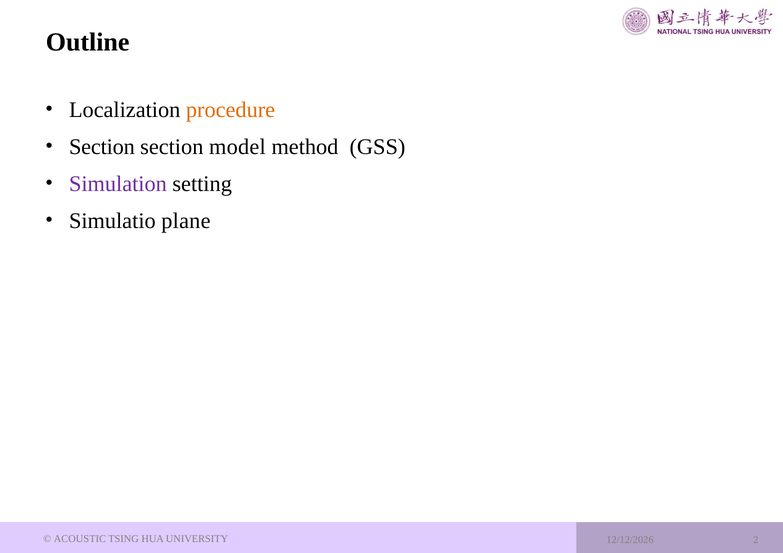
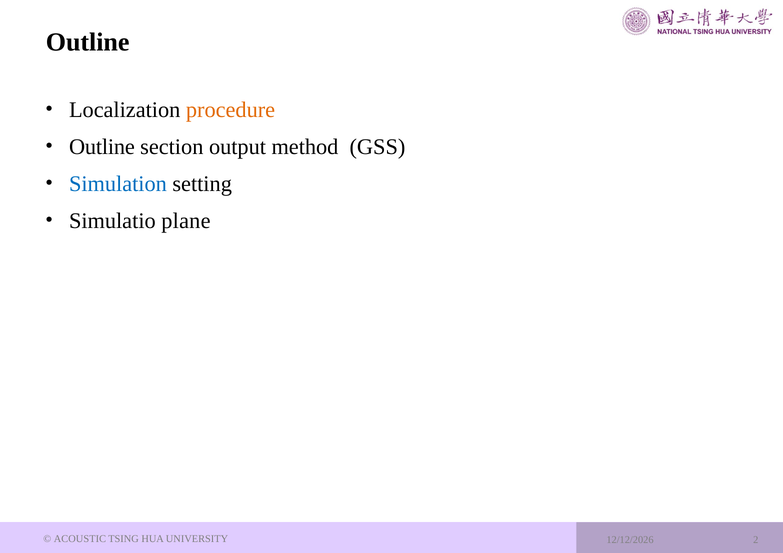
Section: Section -> Outline (102, 147)
model: model -> output (238, 147)
Simulation colour: purple -> blue (118, 184)
